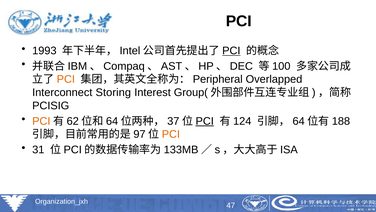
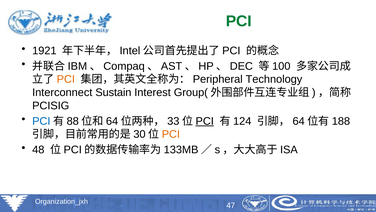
PCI colour: black -> green (239, 21)
1993: 1993 -> 1921 (44, 51)
PCI underline: present -> none (231, 51)
Overlapped: Overlapped -> Technology (274, 79)
Storing: Storing -> Sustain (113, 92)
PCI colour: orange -> blue (41, 121)
62: 62 -> 88 (73, 121)
37: 37 -> 33 (173, 121)
97: 97 -> 30 (139, 134)
31: 31 -> 48 (38, 149)
